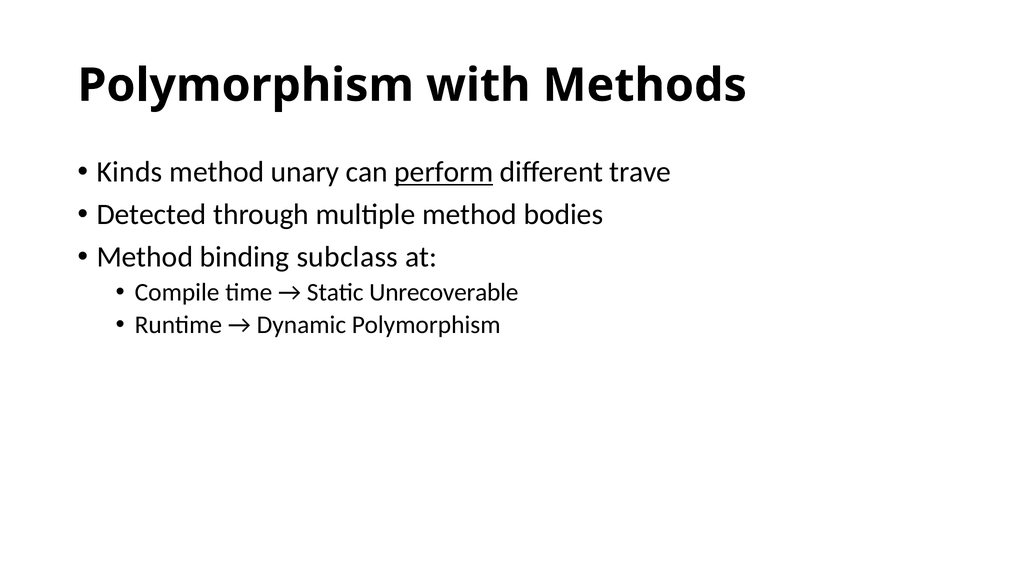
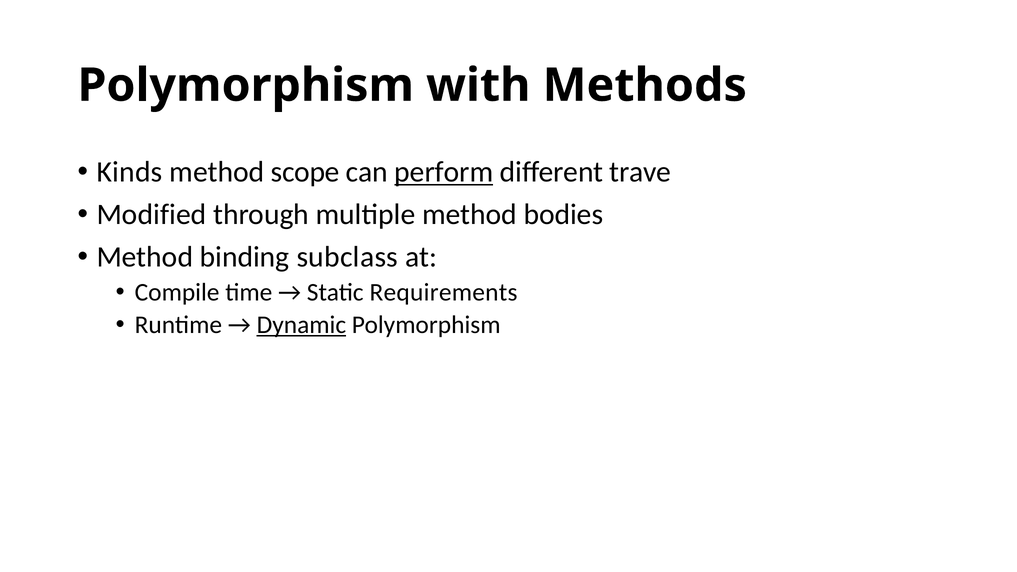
unary: unary -> scope (305, 172)
Detected: Detected -> Modified (152, 215)
Unrecoverable: Unrecoverable -> Requirements (444, 292)
Dynamic underline: none -> present (301, 325)
